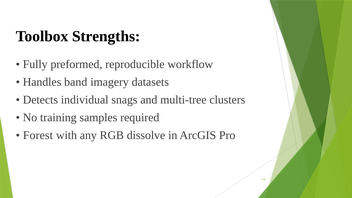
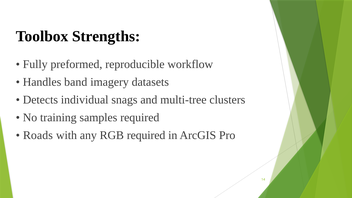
Forest: Forest -> Roads (38, 135)
RGB dissolve: dissolve -> required (146, 135)
